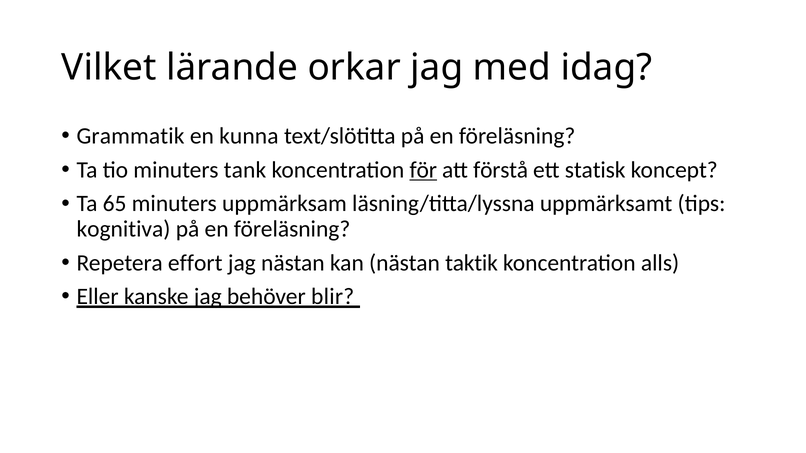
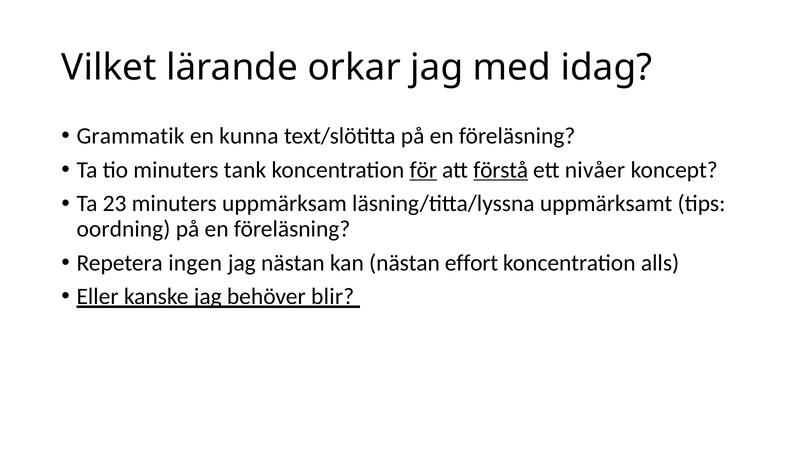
förstå underline: none -> present (501, 170)
statisk: statisk -> nivåer (595, 170)
65: 65 -> 23 (115, 204)
kognitiva: kognitiva -> oordning (123, 229)
effort: effort -> ingen (195, 263)
taktik: taktik -> effort (472, 263)
